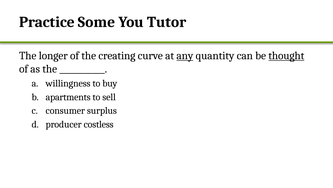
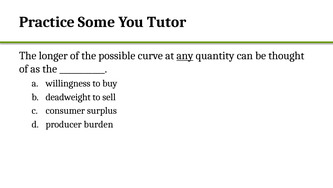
creating: creating -> possible (117, 55)
thought underline: present -> none (286, 55)
apartments: apartments -> deadweight (68, 97)
costless: costless -> burden (99, 124)
